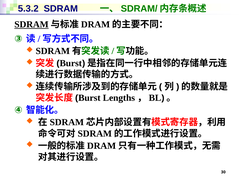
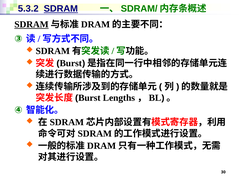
SDRAM underline: none -> present (61, 9)
